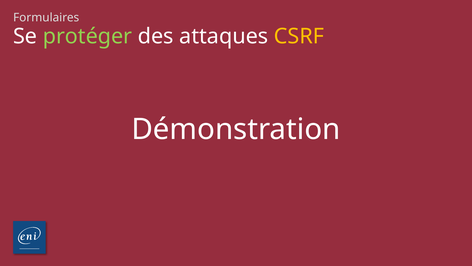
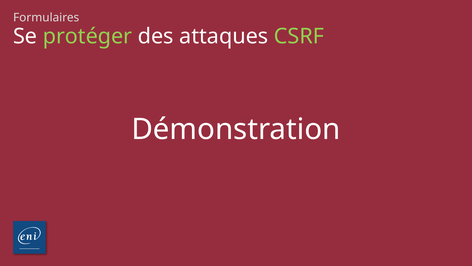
CSRF colour: yellow -> light green (299, 36)
